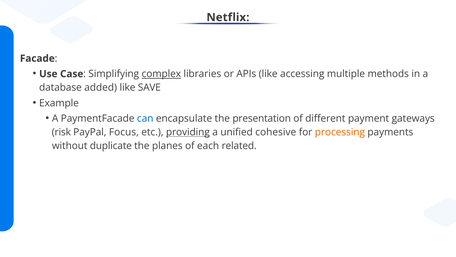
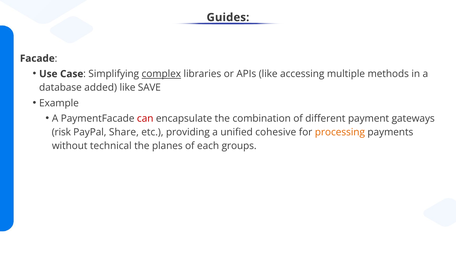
Netflix: Netflix -> Guides (228, 17)
can colour: blue -> red (145, 118)
presentation: presentation -> combination (262, 118)
Focus: Focus -> Share (124, 132)
providing underline: present -> none (188, 132)
duplicate: duplicate -> technical (111, 146)
related: related -> groups (239, 146)
